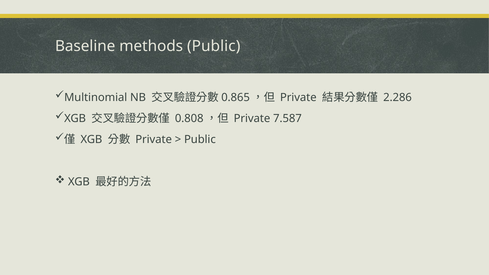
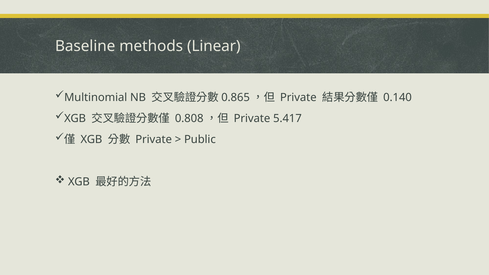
methods Public: Public -> Linear (214, 46)
2.286: 2.286 -> 0.140 (398, 97)
7.587: 7.587 -> 5.417 (287, 118)
